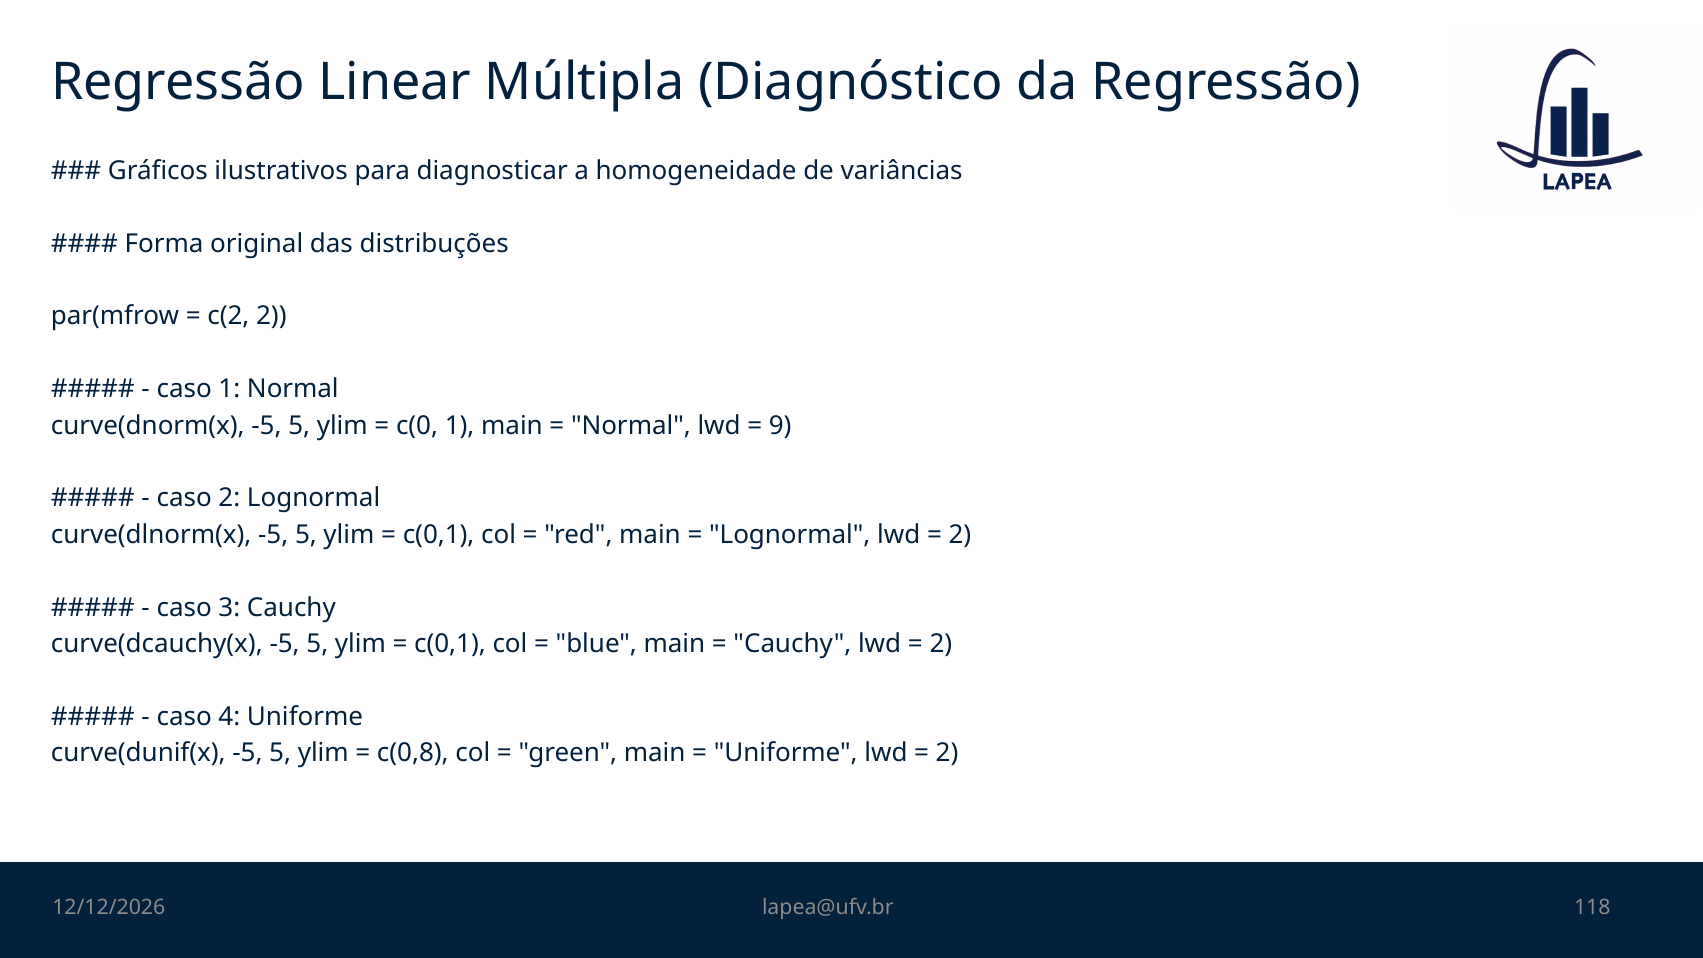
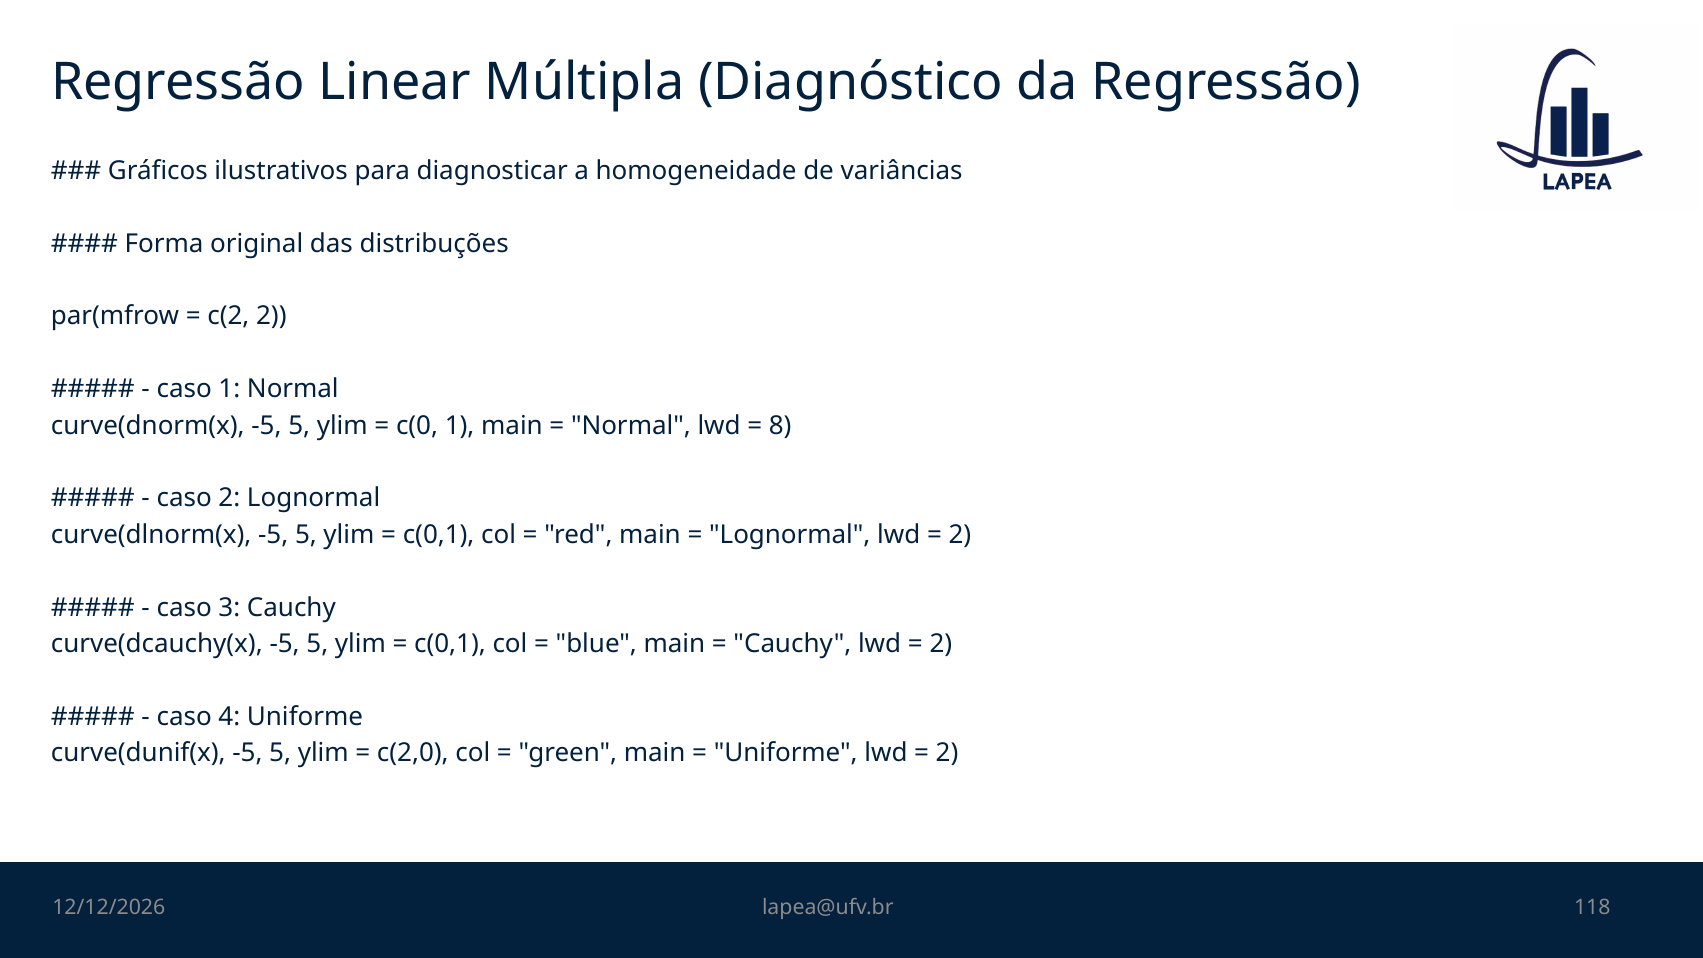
9: 9 -> 8 (780, 425)
c(0,8: c(0,8 -> c(2,0 (413, 753)
